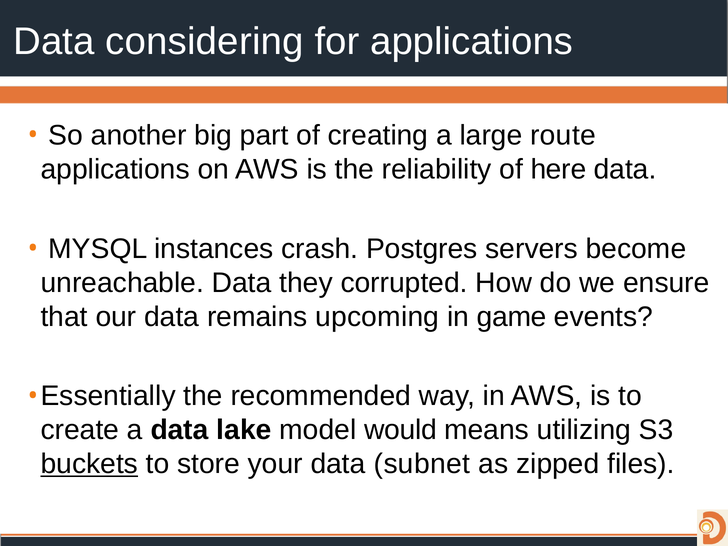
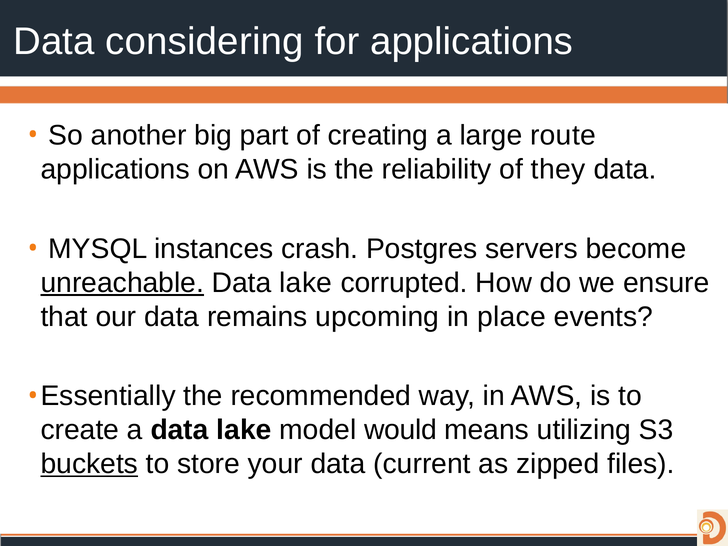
here: here -> they (558, 169)
unreachable underline: none -> present (122, 283)
they: they -> lake (306, 283)
game: game -> place (511, 317)
subnet: subnet -> current (422, 464)
